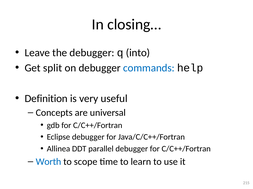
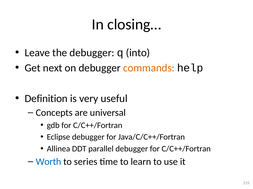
split: split -> next (53, 68)
commands colour: blue -> orange (149, 68)
scope: scope -> series (86, 162)
